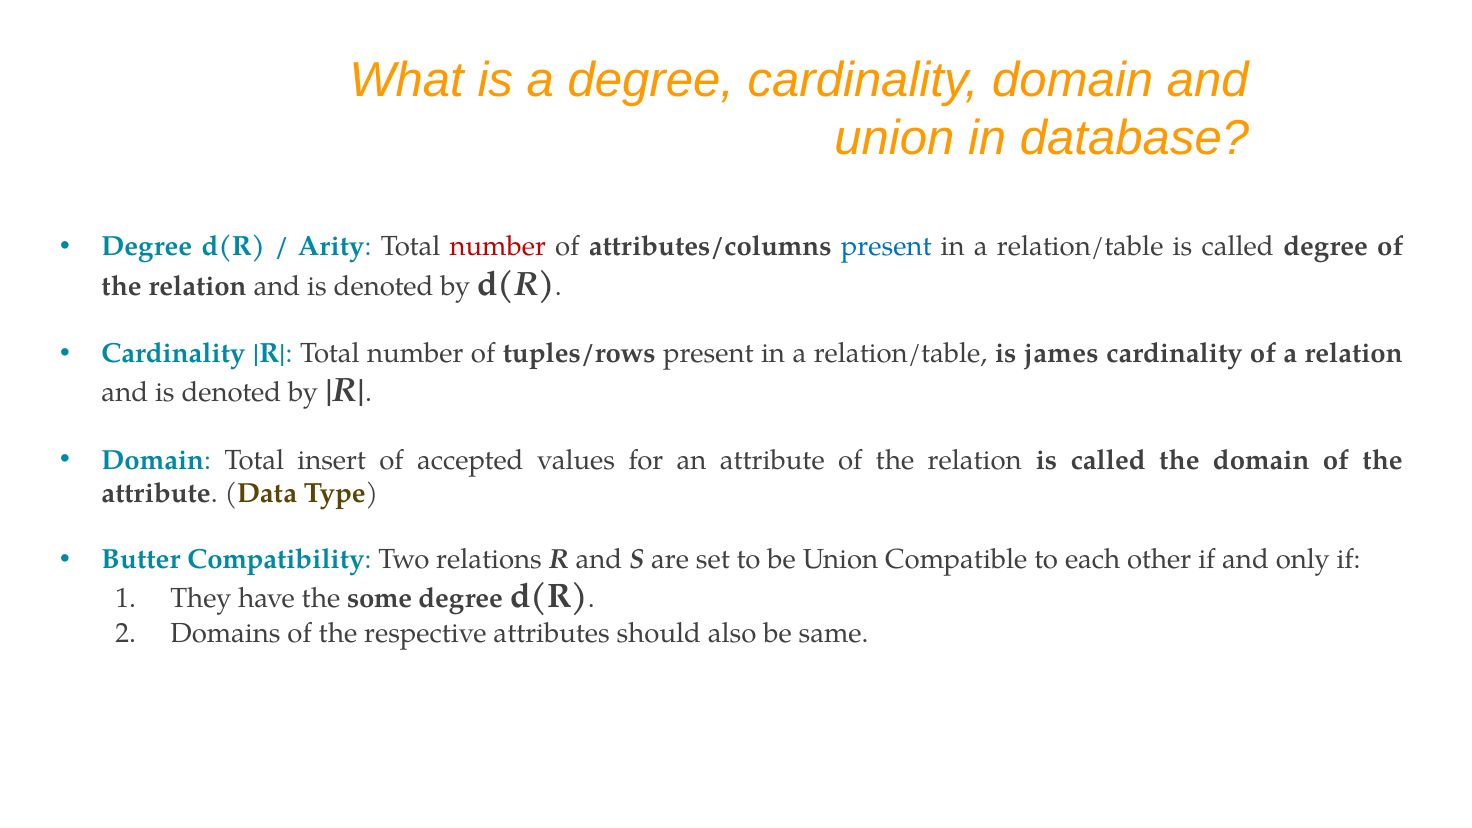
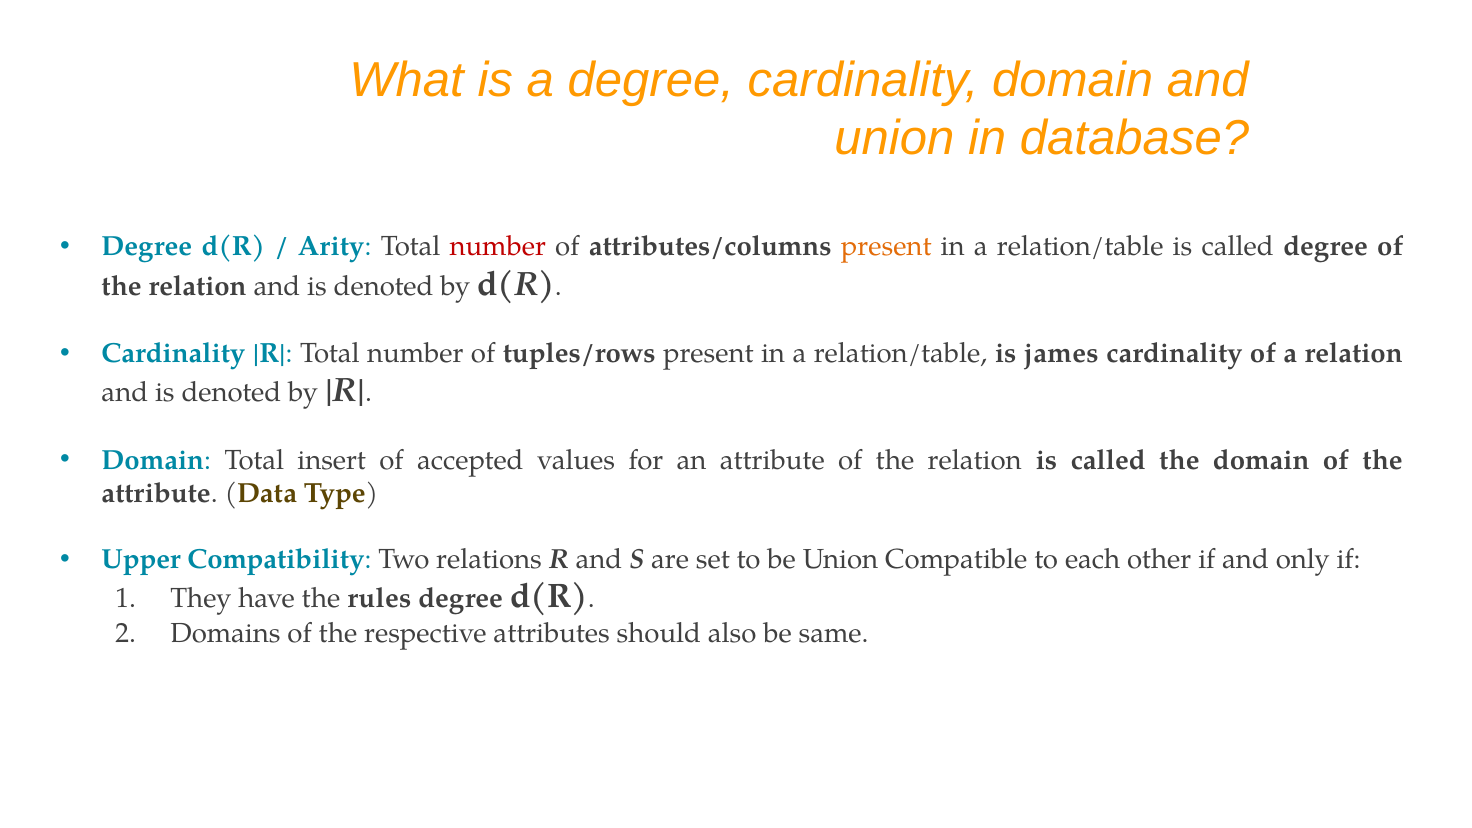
present colour: blue -> orange (886, 247)
Butter: Butter -> Upper (141, 559)
some: some -> rules (379, 599)
